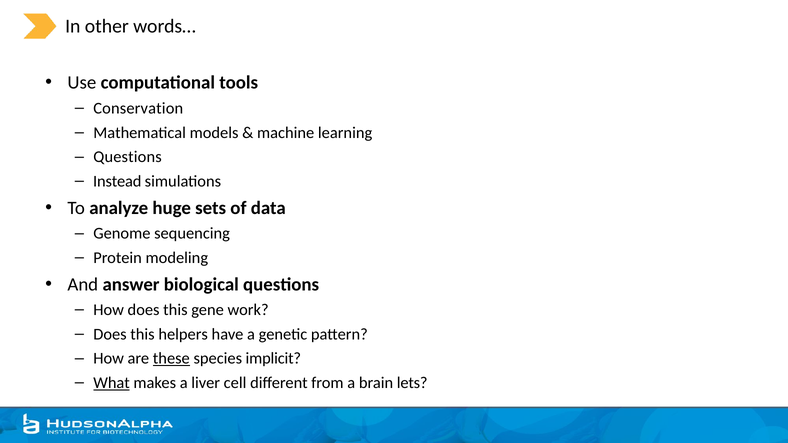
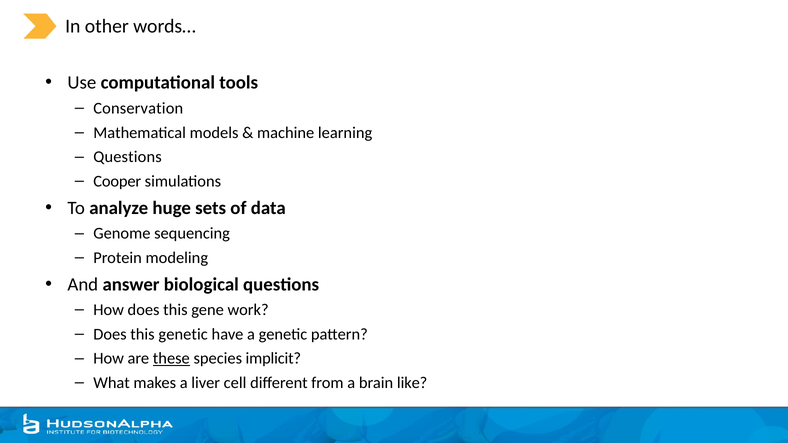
Instead: Instead -> Cooper (117, 181)
this helpers: helpers -> genetic (183, 334)
What underline: present -> none (112, 383)
lets: lets -> like (412, 383)
